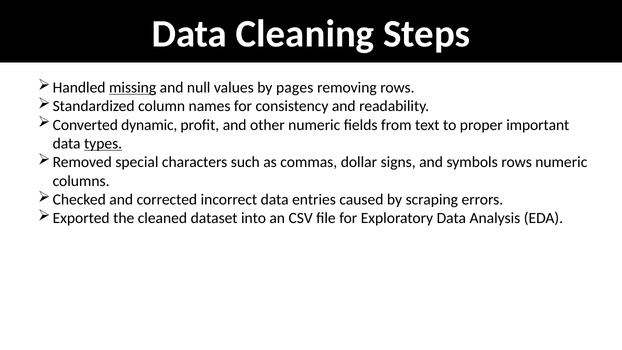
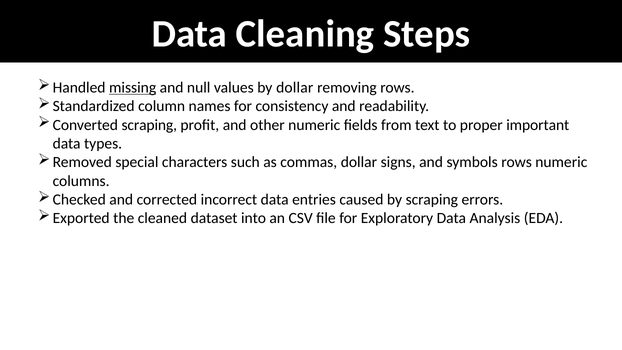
by pages: pages -> dollar (295, 88)
Converted dynamic: dynamic -> scraping (149, 125)
types underline: present -> none (103, 144)
